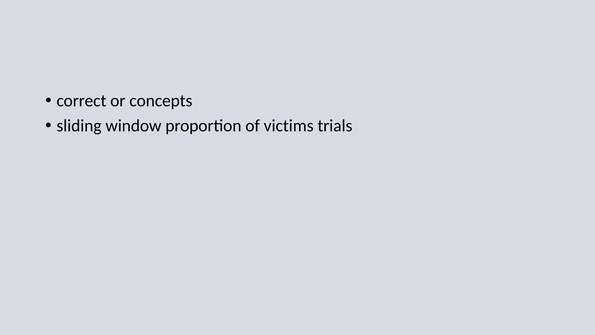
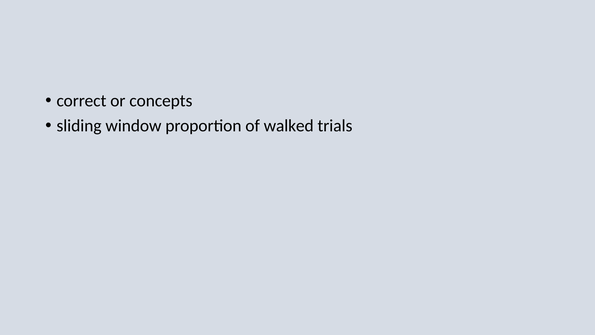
victims: victims -> walked (289, 126)
